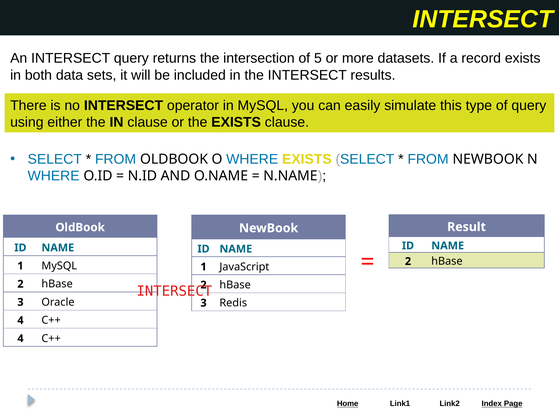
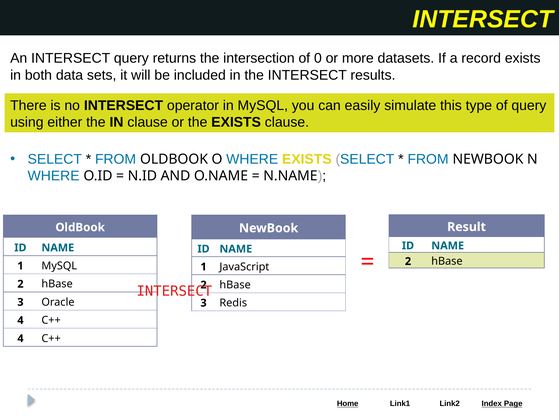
5: 5 -> 0 (318, 58)
